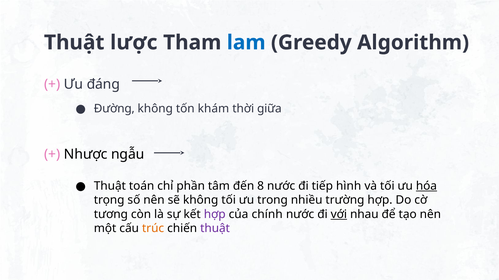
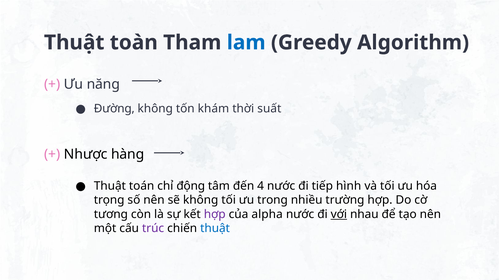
lược: lược -> toàn (134, 43)
đáng: đáng -> năng (103, 85)
giữa: giữa -> suất (269, 109)
ngẫu: ngẫu -> hàng (128, 155)
phần: phần -> động (191, 186)
8: 8 -> 4 (261, 186)
hóa underline: present -> none (426, 186)
chính: chính -> alpha (267, 215)
trúc colour: orange -> purple (153, 229)
thuật colour: purple -> blue (215, 229)
